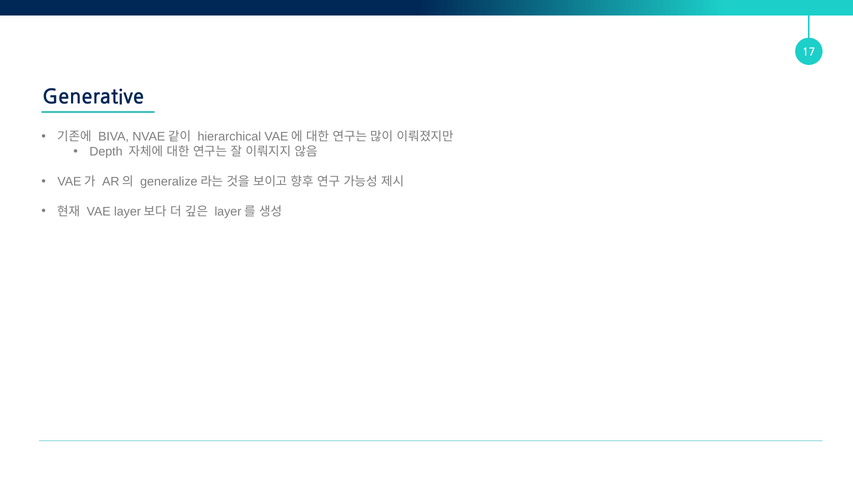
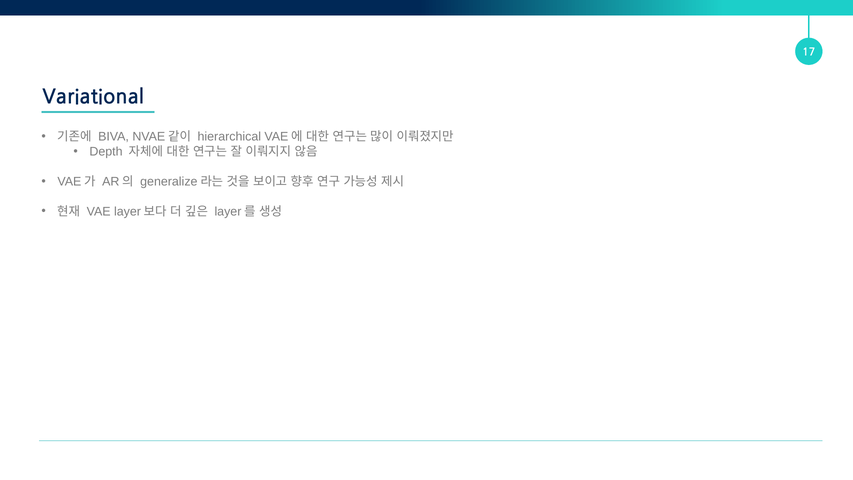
Generative: Generative -> Variational (93, 97)
